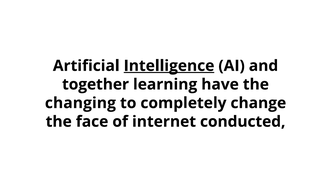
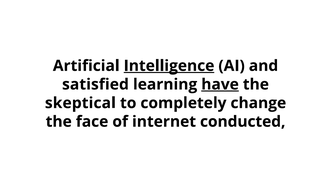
together: together -> satisfied (95, 84)
have underline: none -> present (220, 84)
changing: changing -> skeptical (80, 103)
